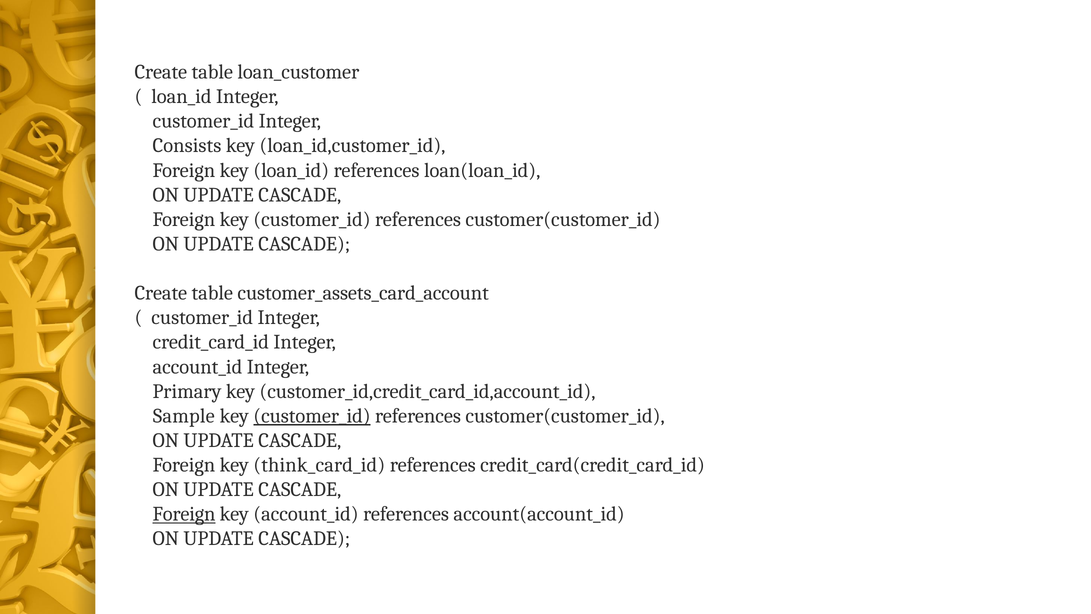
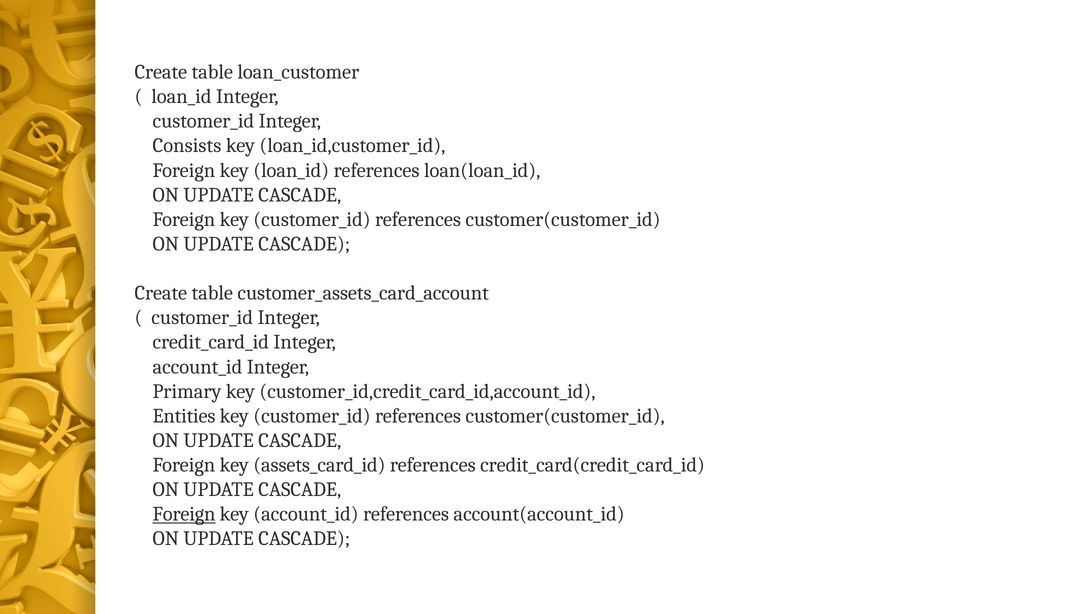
Sample: Sample -> Entities (184, 416)
customer_id underline: present -> none (312, 416)
think_card_id: think_card_id -> assets_card_id (319, 465)
